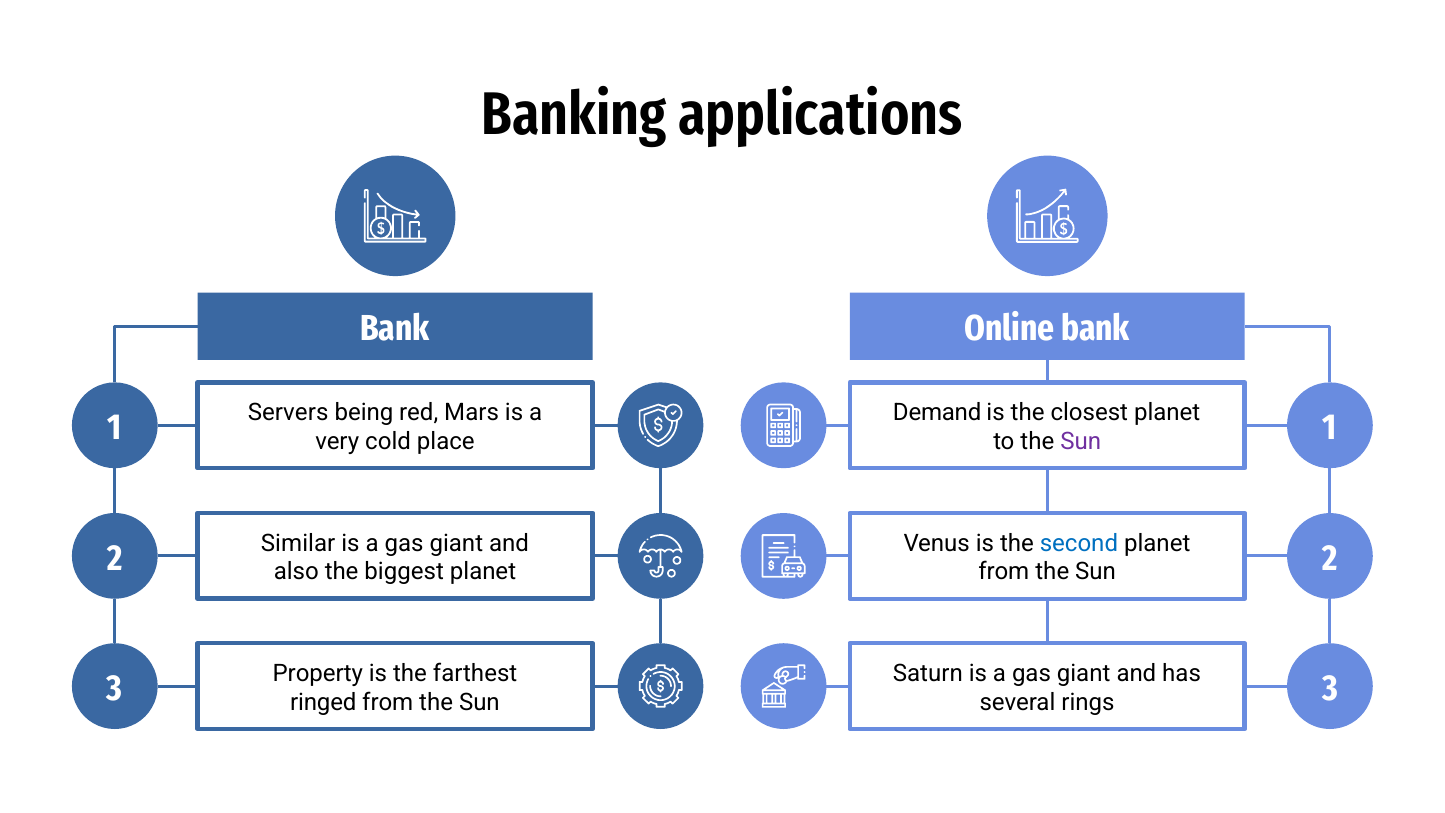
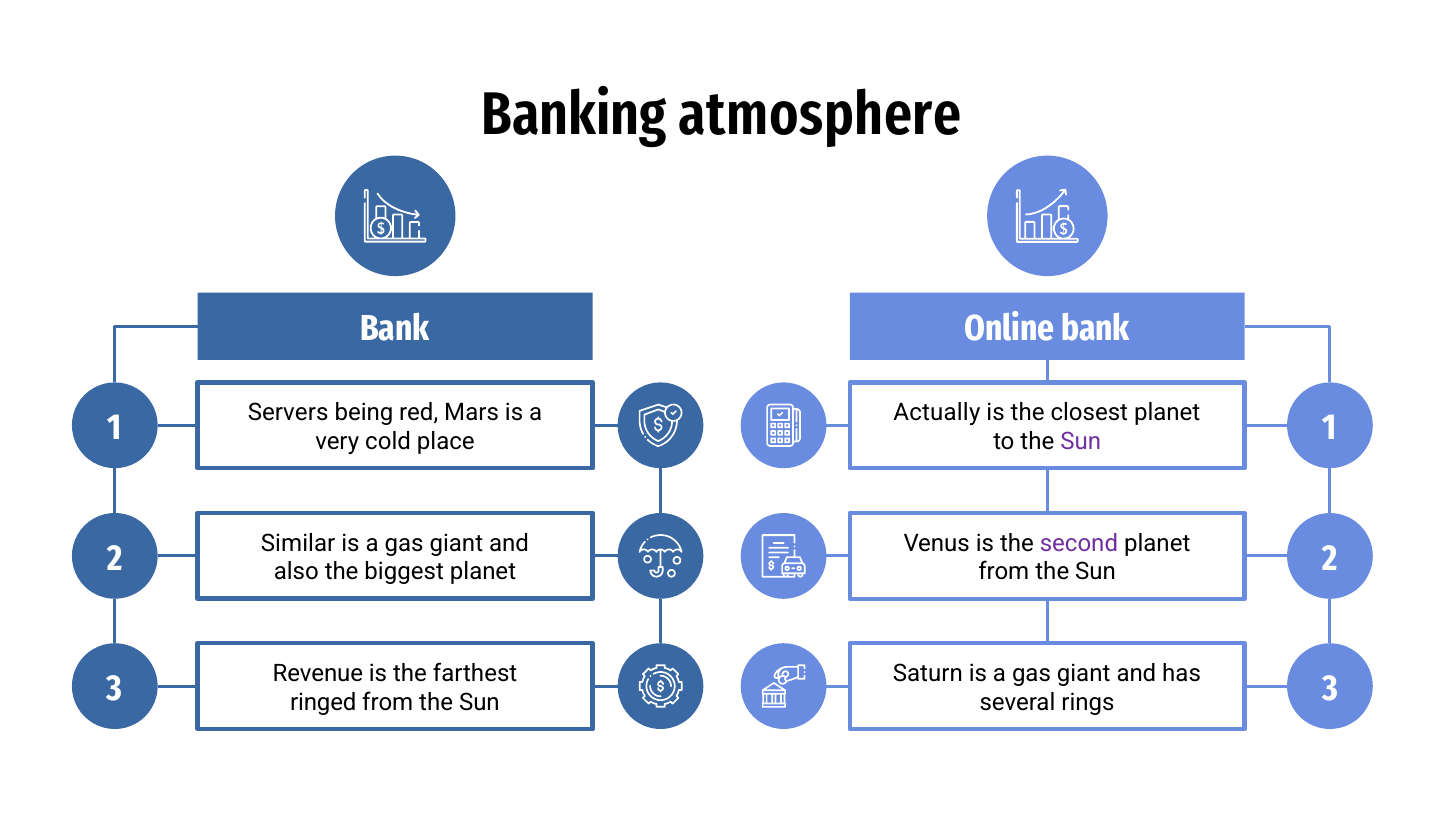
applications: applications -> atmosphere (820, 115)
Demand: Demand -> Actually (937, 412)
second colour: blue -> purple (1079, 543)
Property: Property -> Revenue (318, 673)
